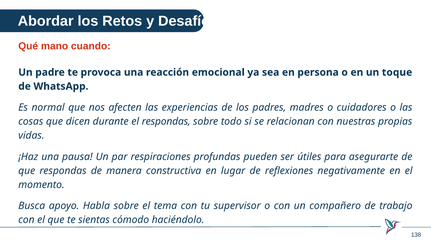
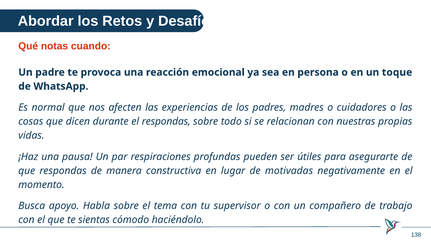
mano: mano -> notas (55, 46)
reflexiones: reflexiones -> motivadas (289, 171)
